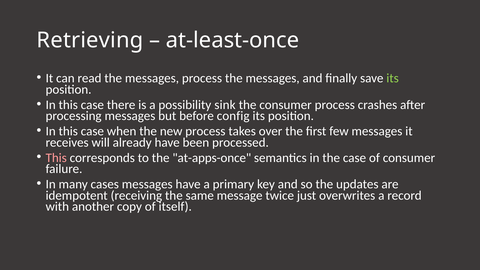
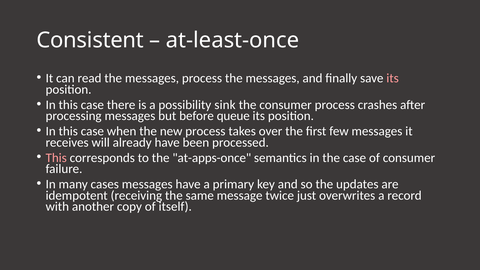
Retrieving: Retrieving -> Consistent (90, 40)
its colour: light green -> pink (393, 78)
config: config -> queue (233, 116)
